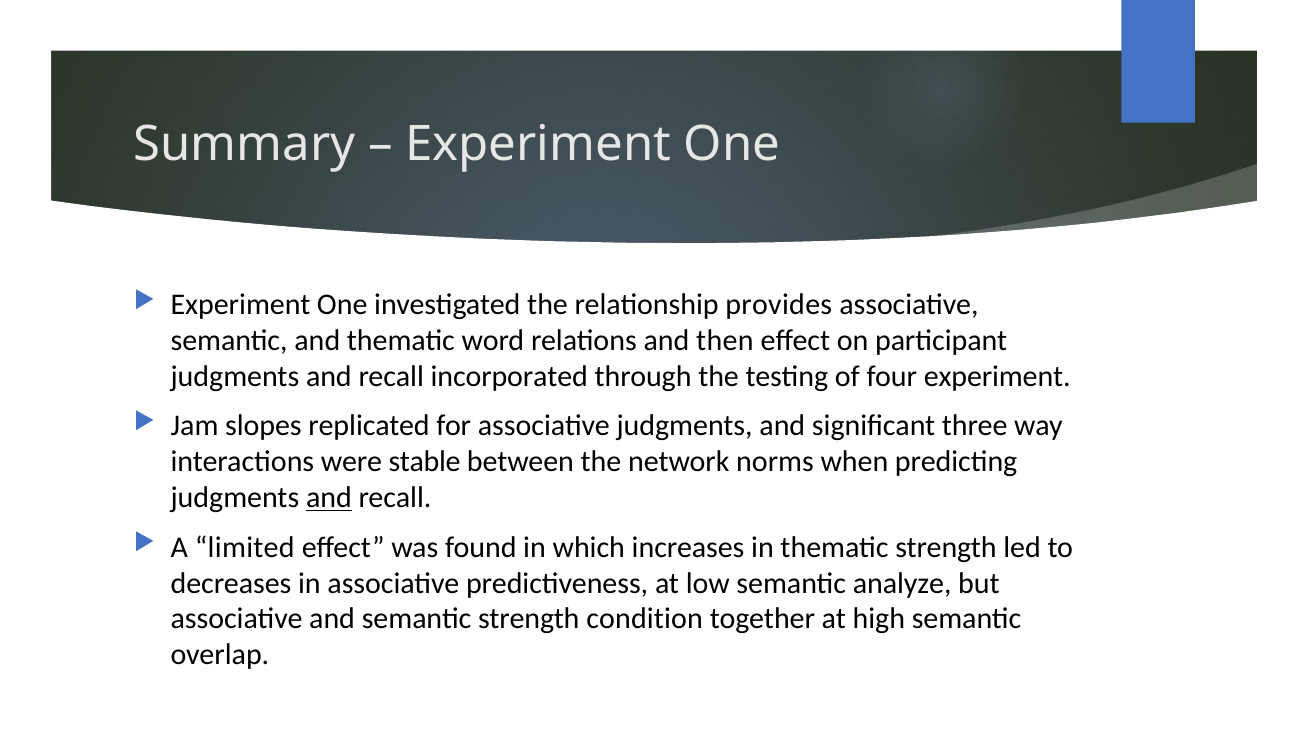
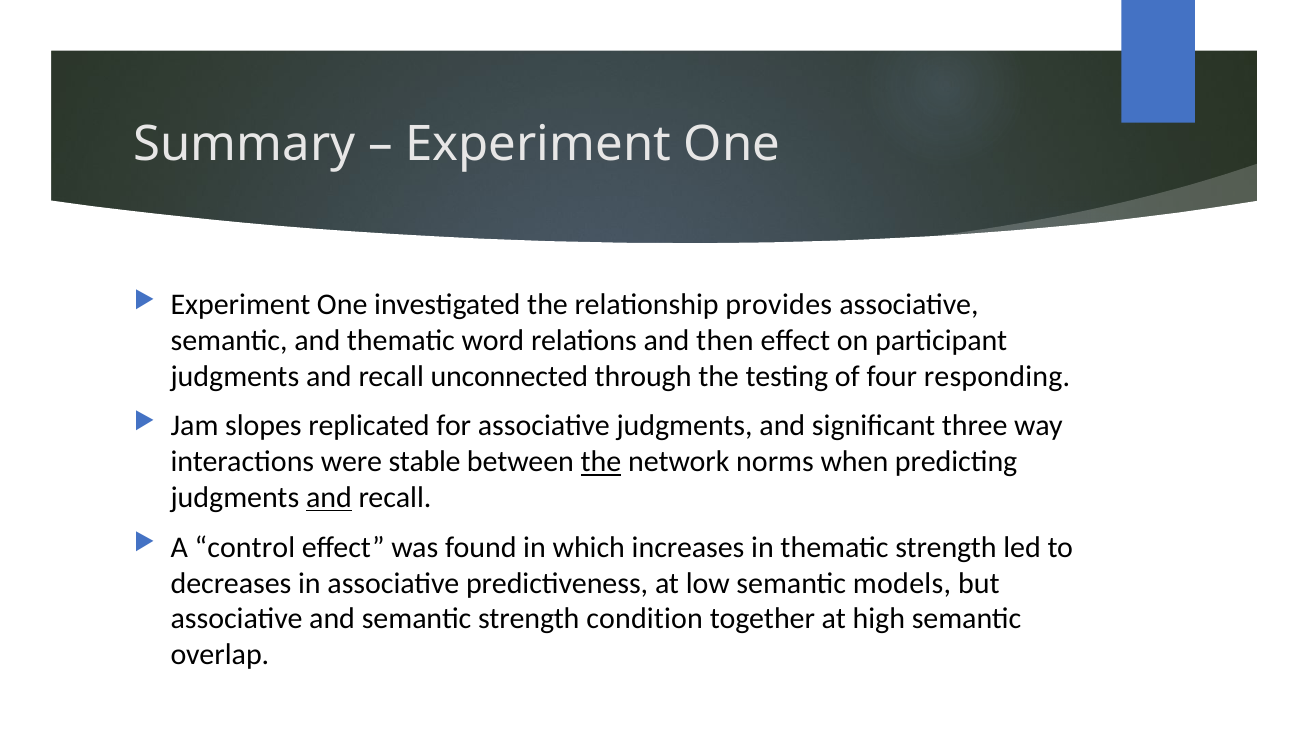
incorporated: incorporated -> unconnected (509, 376)
four experiment: experiment -> responding (997, 376)
the underline: none -> present (601, 462)
limited: limited -> control (245, 547)
analyze: analyze -> models (902, 583)
